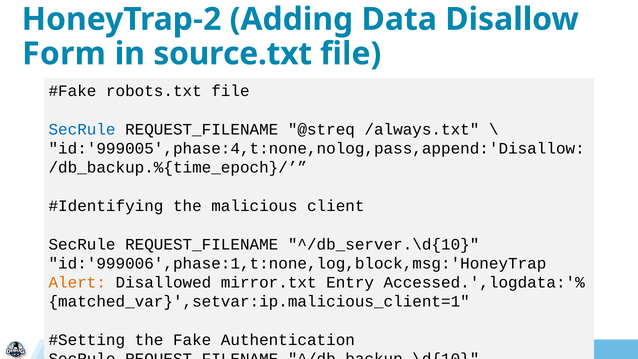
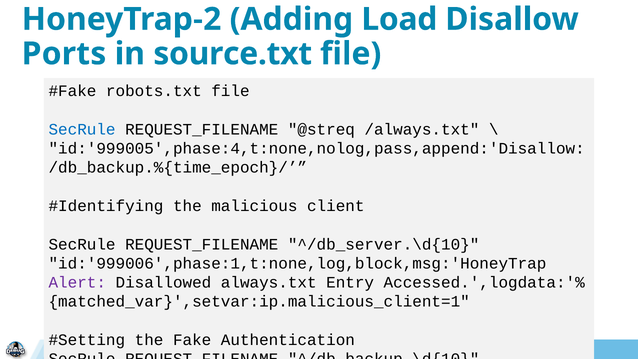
Data: Data -> Load (399, 19)
Form: Form -> Ports (64, 54)
Alert colour: orange -> purple (77, 282)
mirror.txt: mirror.txt -> always.txt (269, 282)
